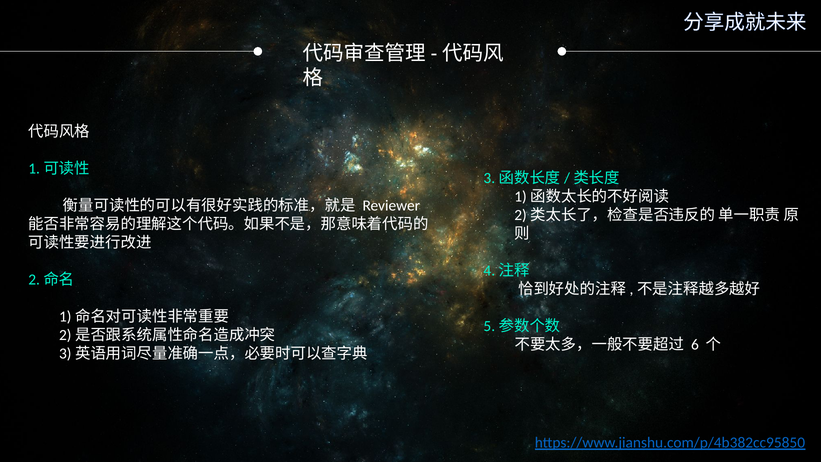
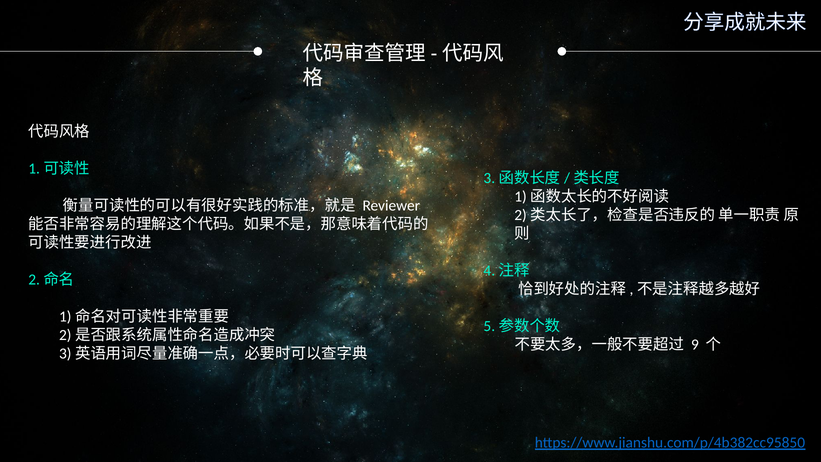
6: 6 -> 9 (695, 344)
